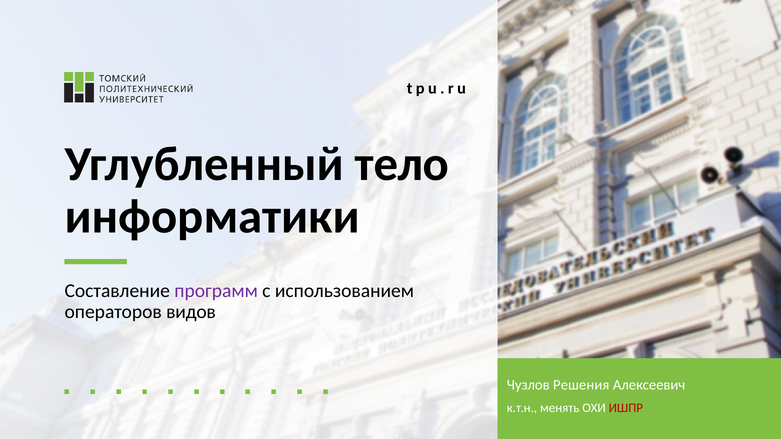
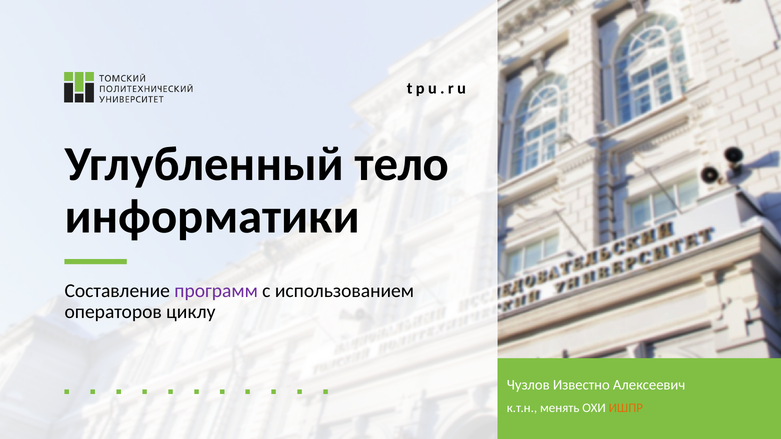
видов: видов -> циклу (191, 312)
Решения: Решения -> Известно (581, 385)
ИШПР colour: red -> orange (626, 408)
